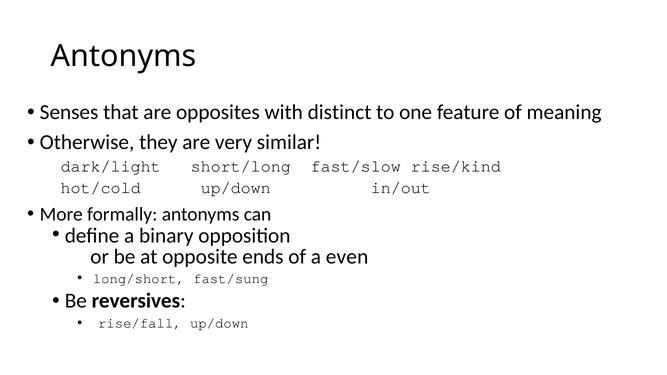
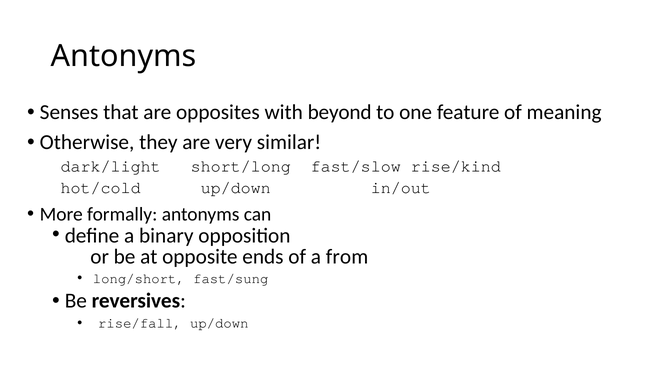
distinct: distinct -> beyond (340, 113)
even: even -> from (347, 257)
